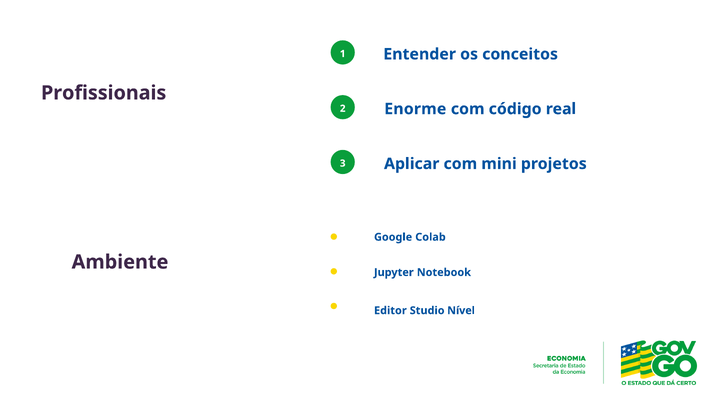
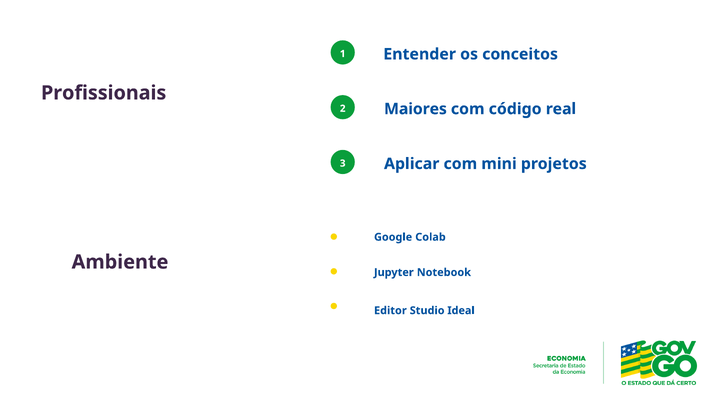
Enorme: Enorme -> Maiores (415, 109)
Nível: Nível -> Ideal (461, 310)
